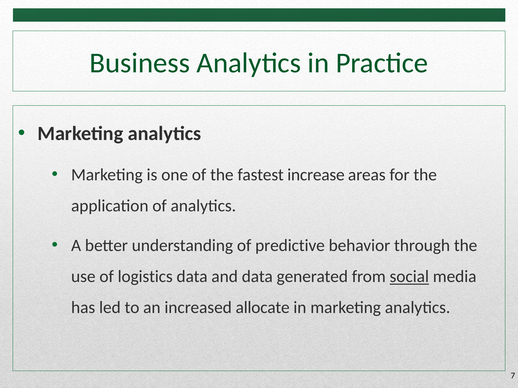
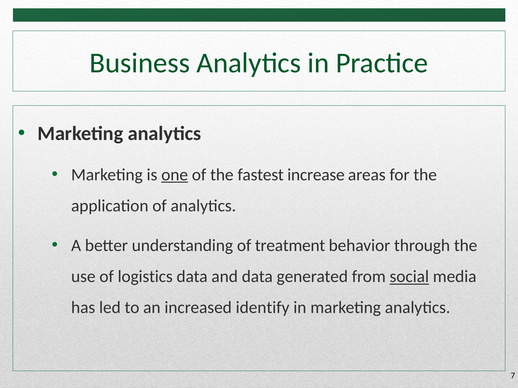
one underline: none -> present (175, 175)
predictive: predictive -> treatment (290, 246)
allocate: allocate -> identify (263, 308)
